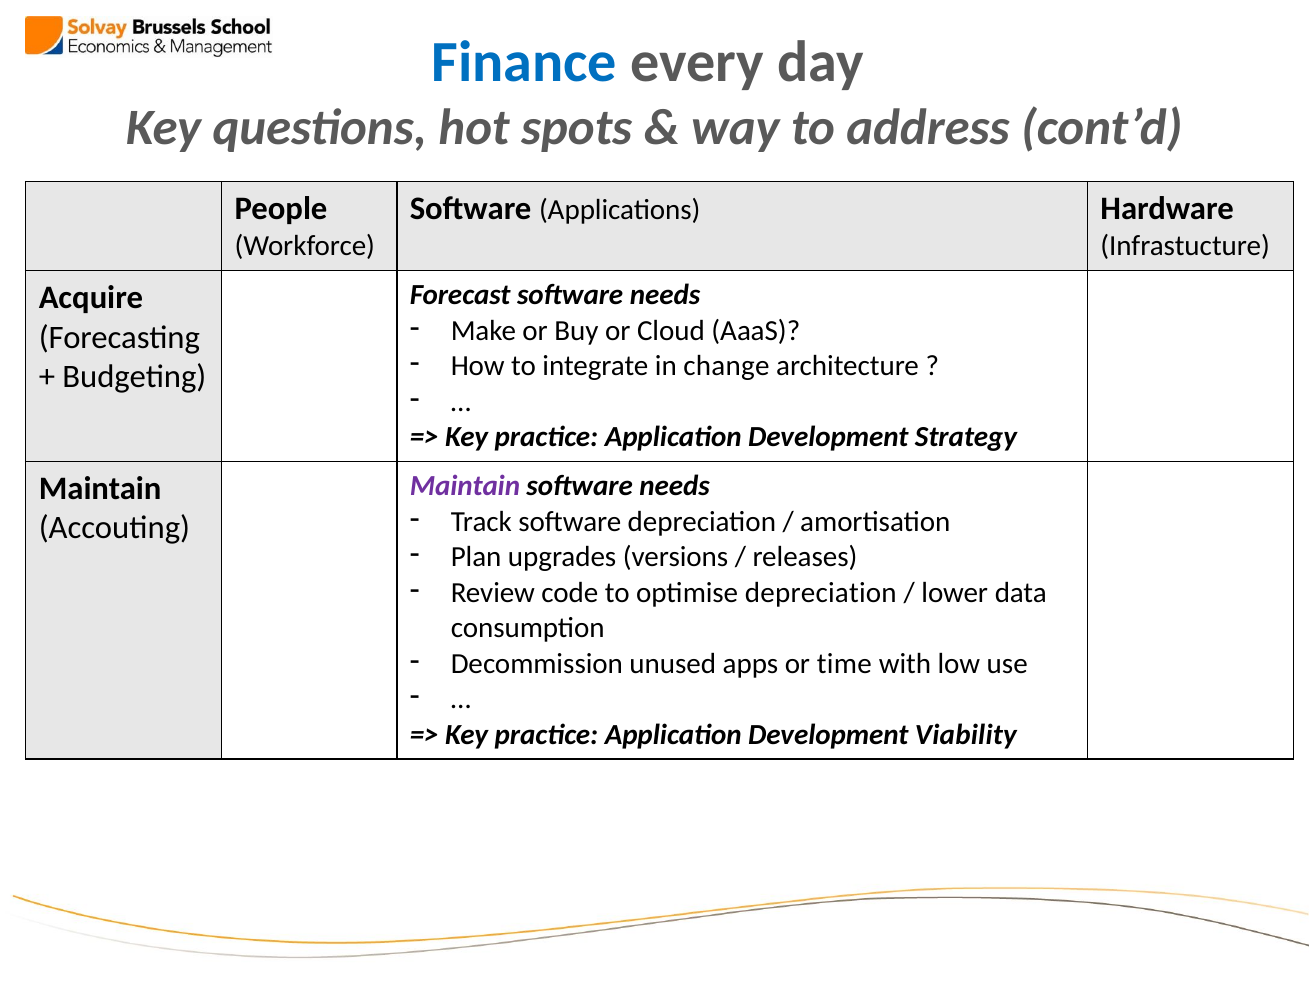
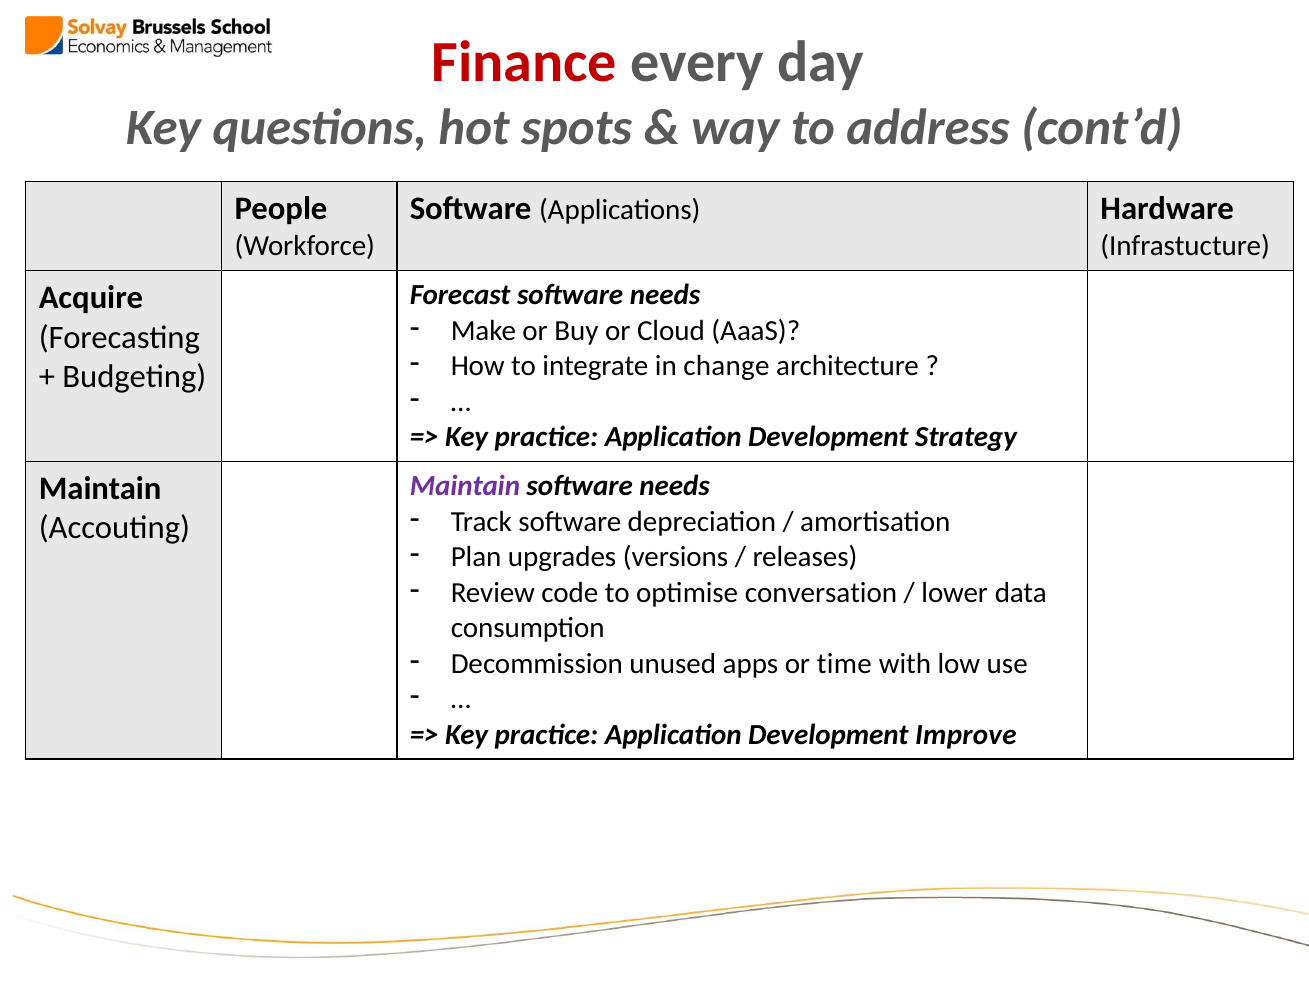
Finance colour: blue -> red (524, 62)
optimise depreciation: depreciation -> conversation (821, 593)
Viability: Viability -> Improve (966, 735)
